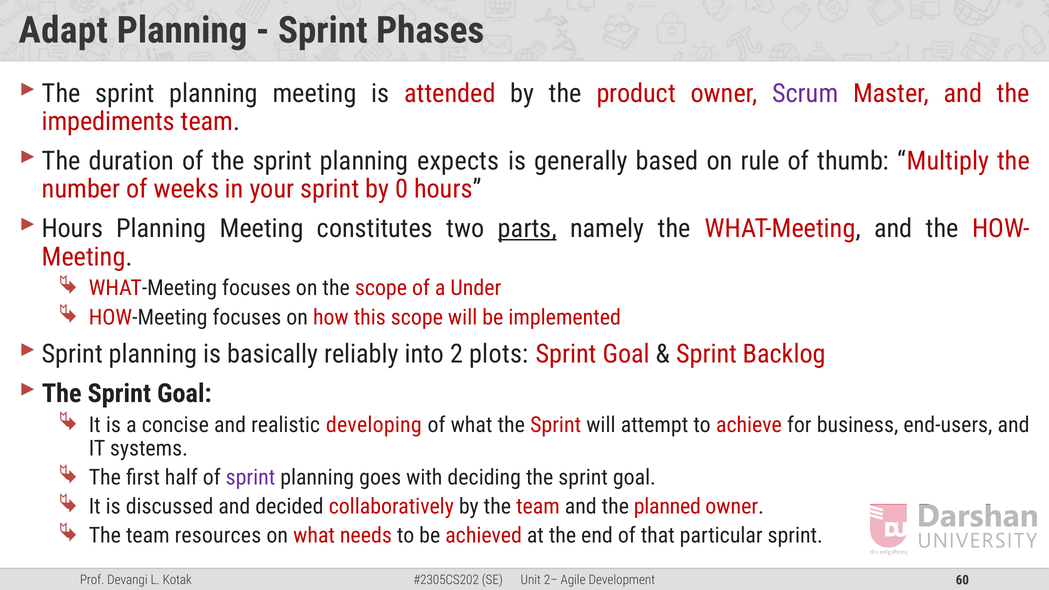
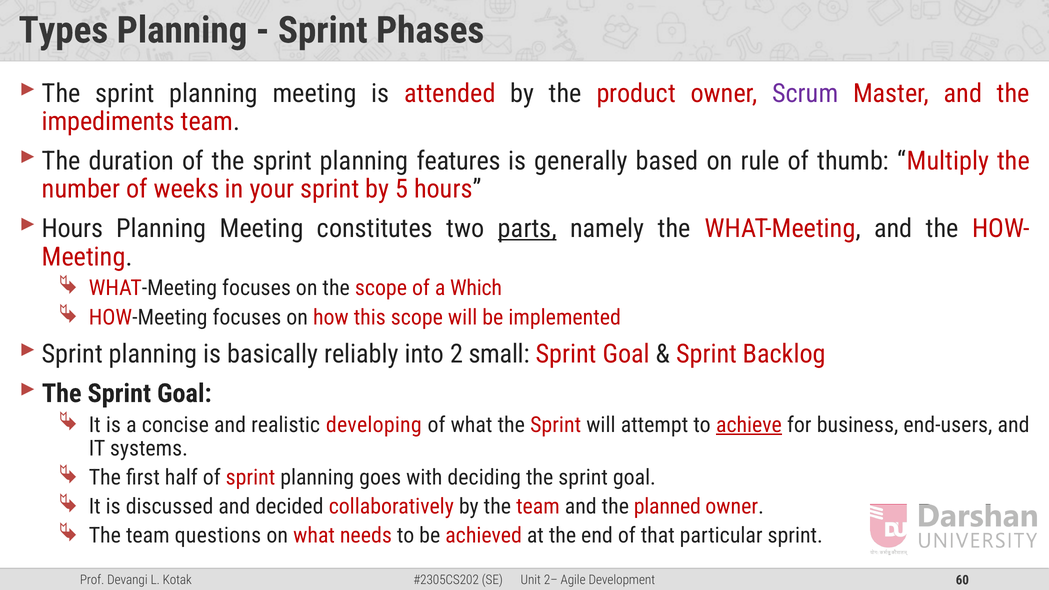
Adapt: Adapt -> Types (63, 30)
expects: expects -> features (459, 161)
0: 0 -> 5 (402, 189)
Under: Under -> Which (476, 288)
plots: plots -> small (499, 354)
achieve underline: none -> present (749, 425)
sprint colour: purple -> red (250, 478)
resources: resources -> questions (218, 536)
